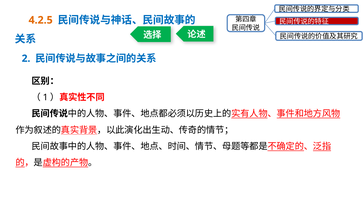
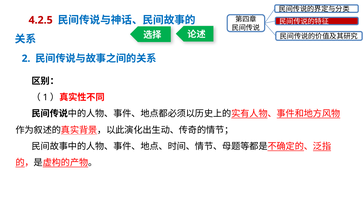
4.2.5 colour: orange -> red (41, 20)
